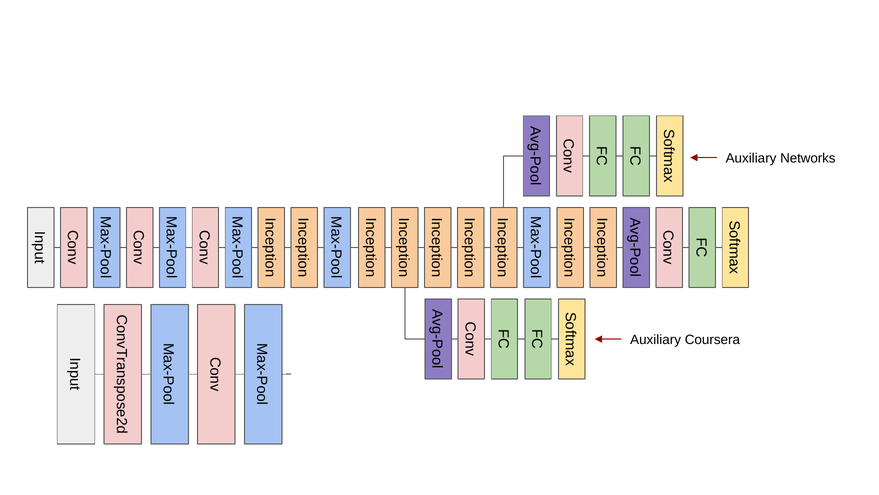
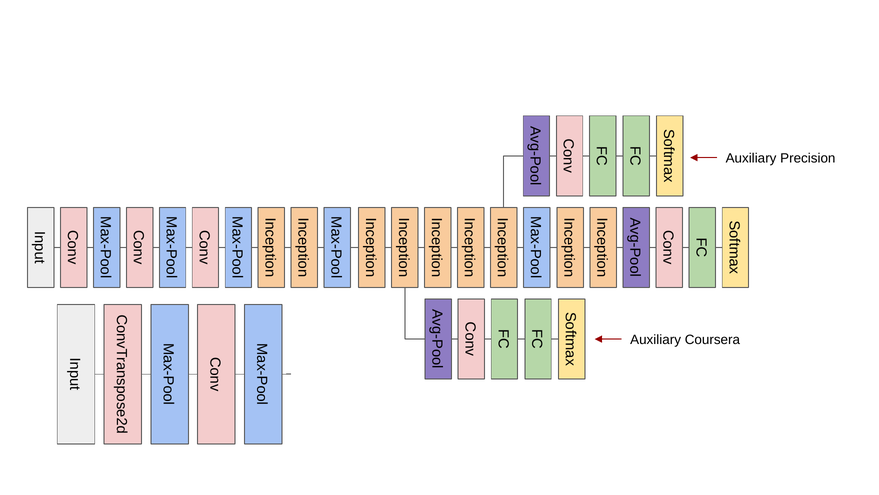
Networks: Networks -> Precision (808, 158)
